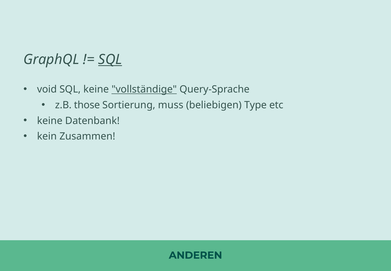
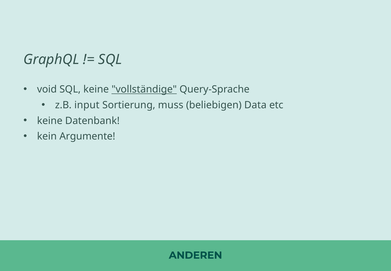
SQL underline: present -> none (110, 59)
those: those -> input (87, 105)
Type: Type -> Data (255, 105)
Zusammen: Zusammen -> Argumente (87, 136)
